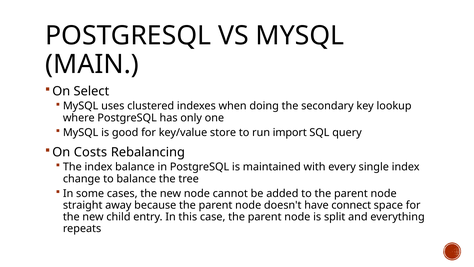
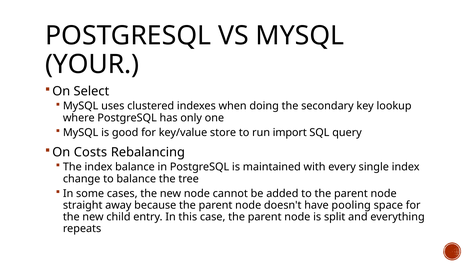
MAIN: MAIN -> YOUR (92, 64)
connect: connect -> pooling (351, 205)
